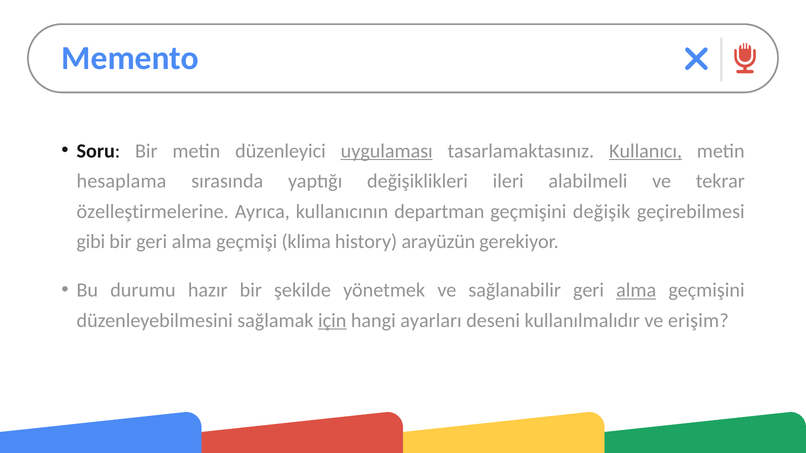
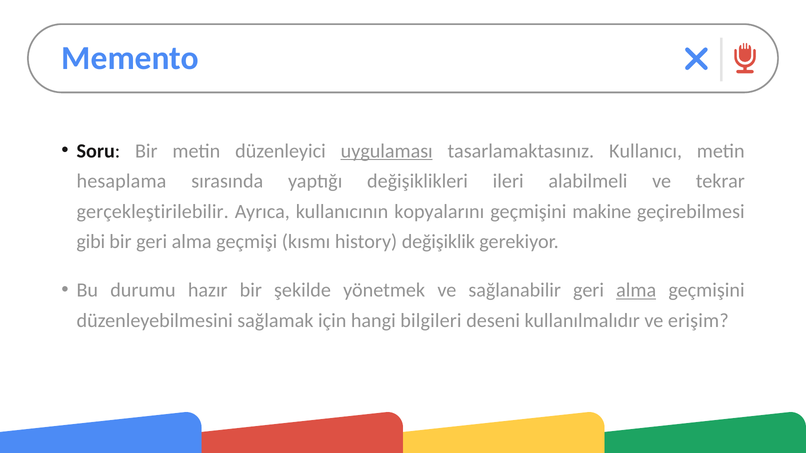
Kullanıcı underline: present -> none (646, 151)
özelleştirmelerine: özelleştirmelerine -> gerçekleştirilebilir (153, 212)
departman: departman -> kopyalarını (439, 212)
değişik: değişik -> makine (602, 212)
klima: klima -> kısmı (306, 242)
arayüzün: arayüzün -> değişiklik (438, 242)
için underline: present -> none (332, 321)
ayarları: ayarları -> bilgileri (431, 321)
